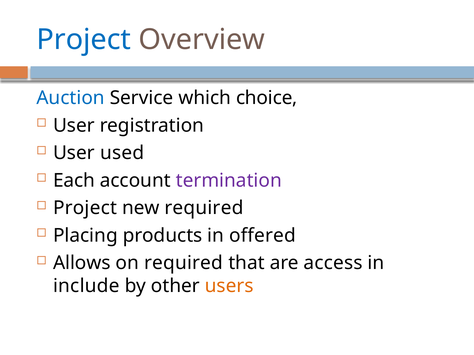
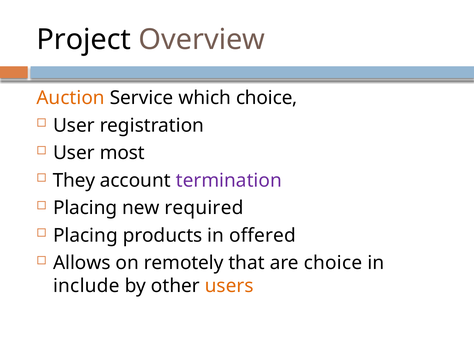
Project colour: blue -> black (84, 40)
Auction colour: blue -> orange (71, 98)
used: used -> most (122, 153)
Each: Each -> They (74, 181)
Project: Project -> Placing (85, 208)
on required: required -> remotely (184, 263)
are access: access -> choice (333, 263)
